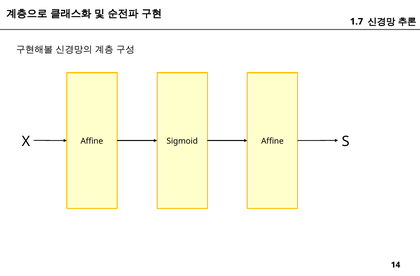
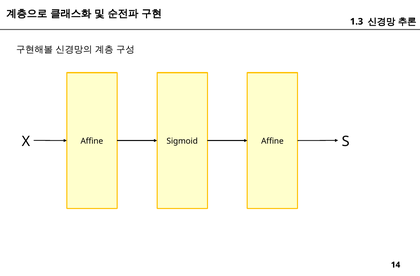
1.7: 1.7 -> 1.3 (357, 22)
